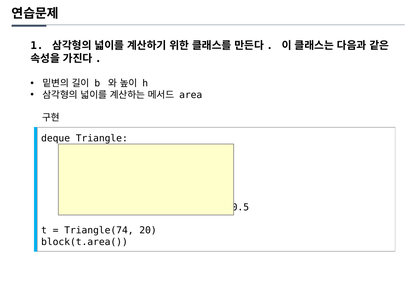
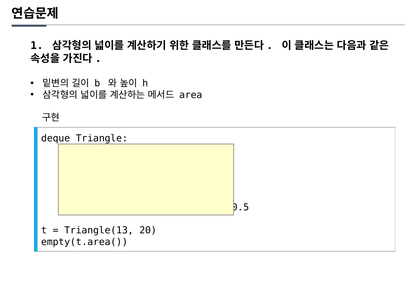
Triangle(74: Triangle(74 -> Triangle(13 (99, 230)
block(t.area(: block(t.area( -> empty(t.area( (84, 242)
